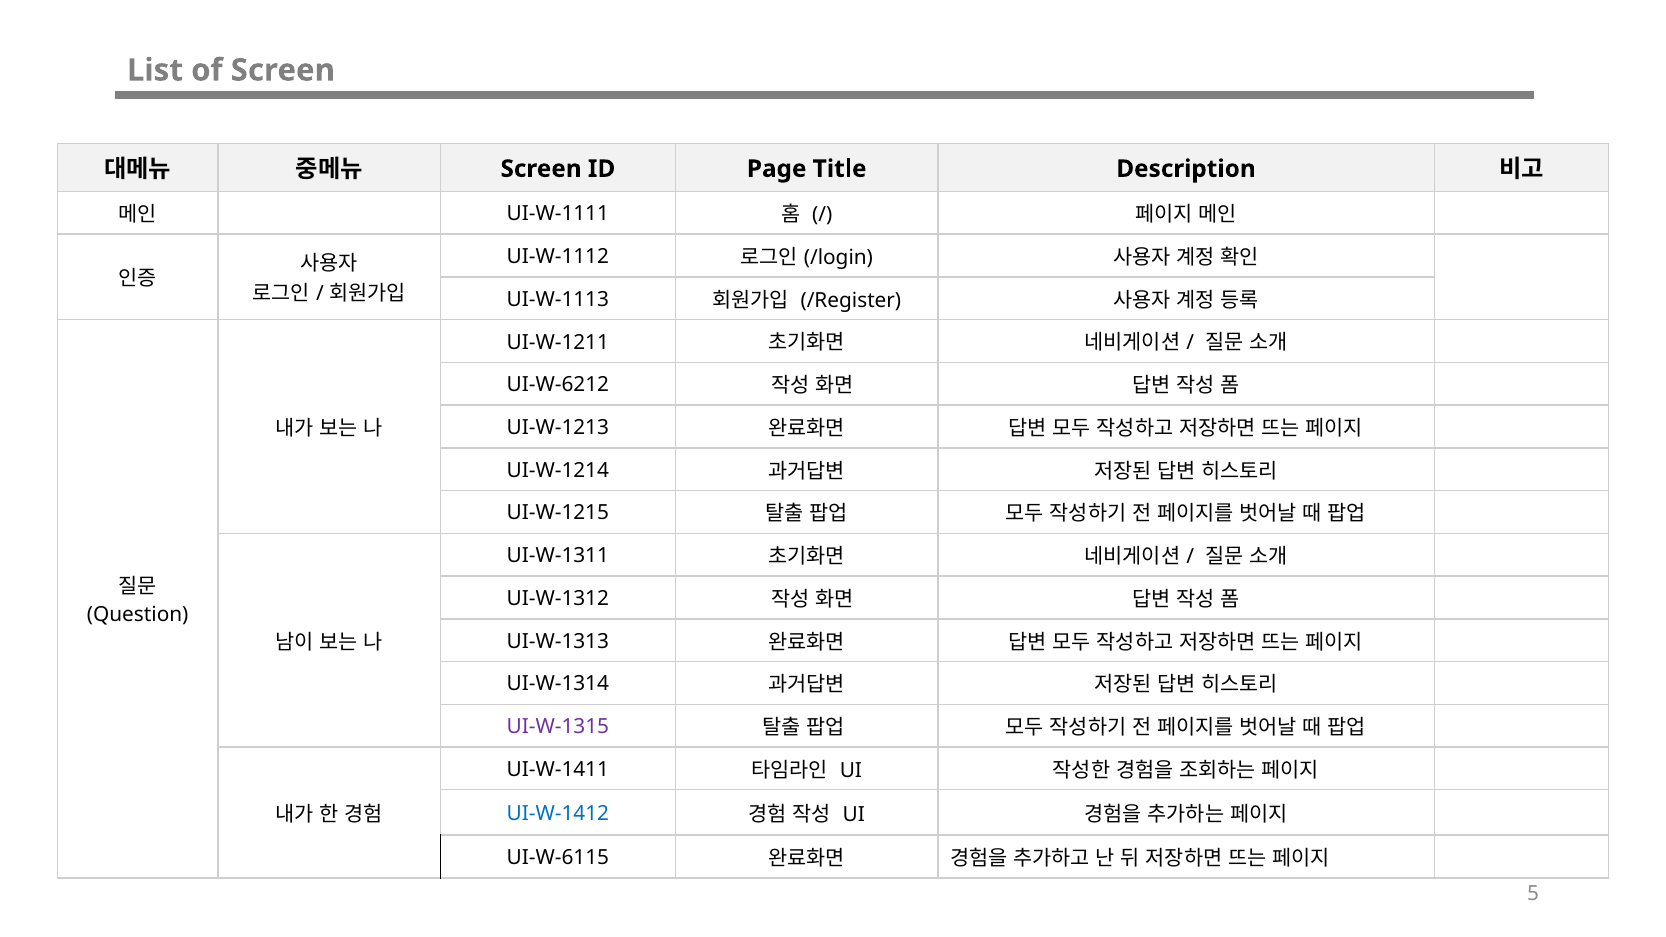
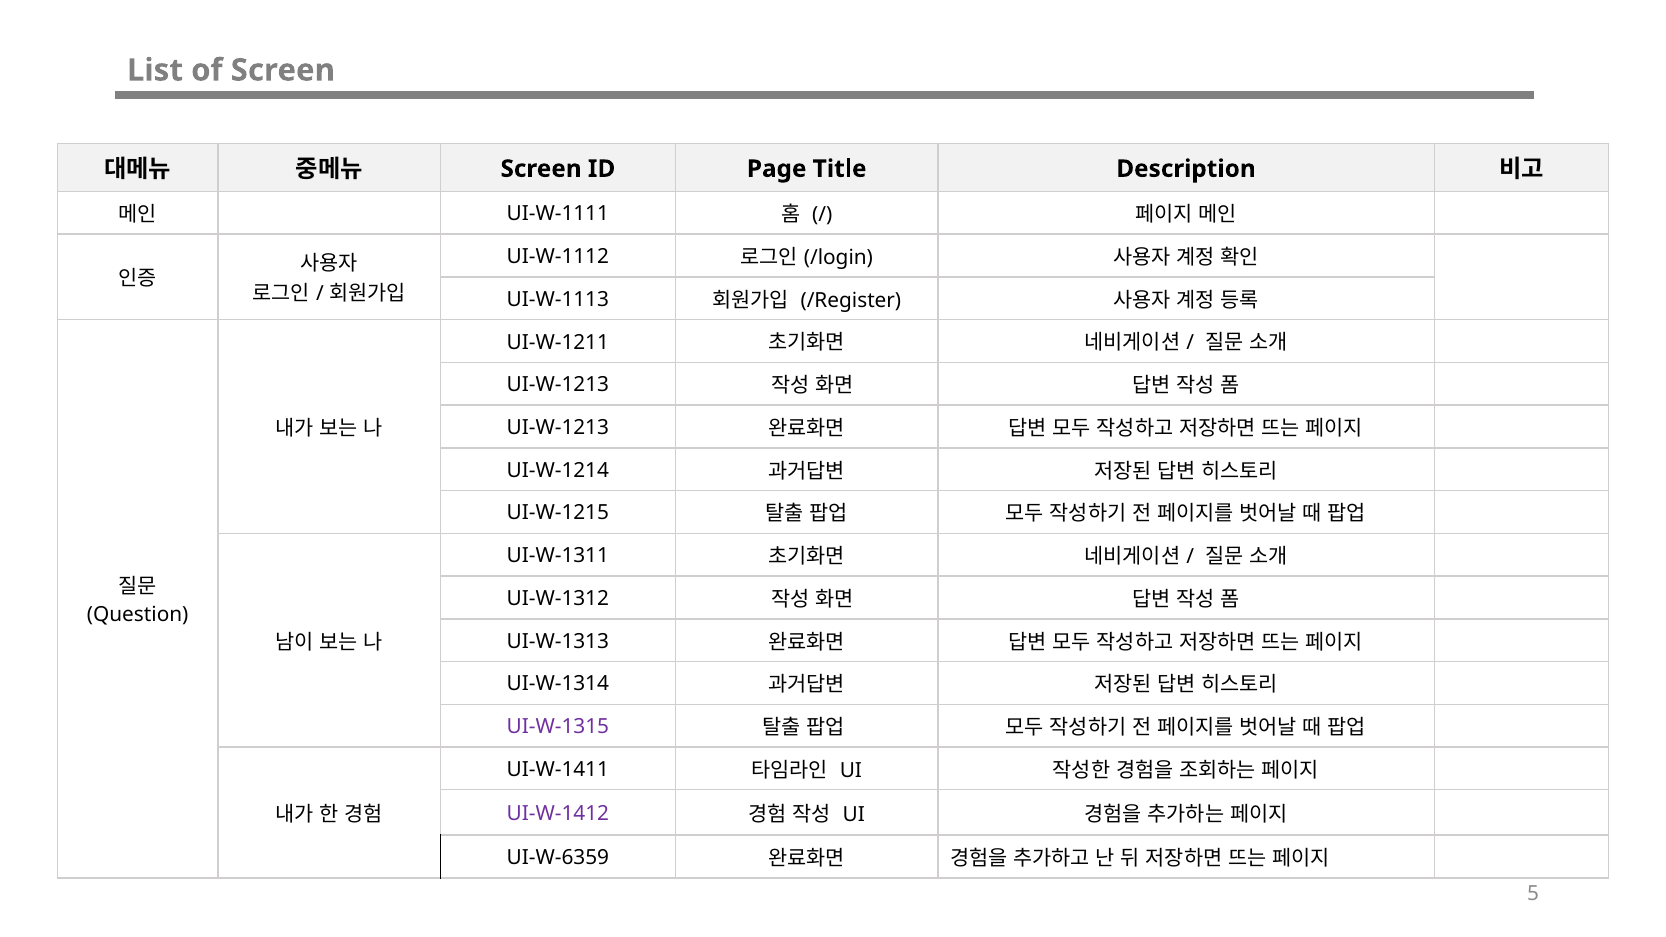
UI-W-6212: UI-W-6212 -> UI-W-1213 (558, 385)
UI-W-1412 colour: blue -> purple (558, 814)
UI-W-6115: UI-W-6115 -> UI-W-6359 (558, 858)
